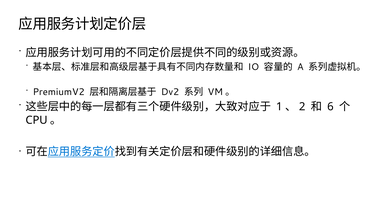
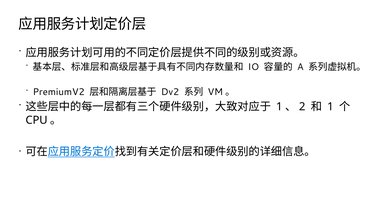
6: 6 -> 1 (330, 107)
